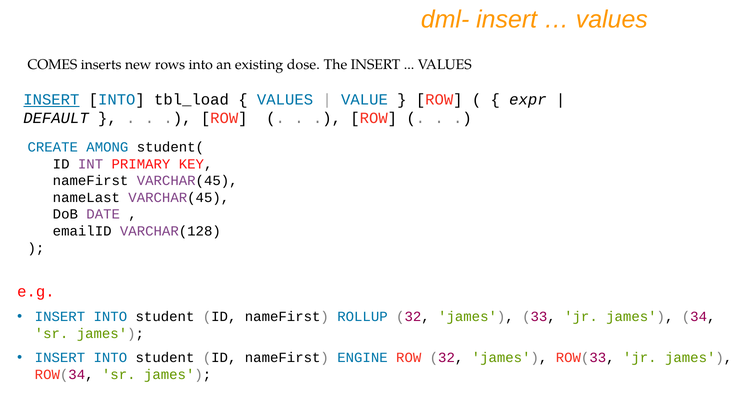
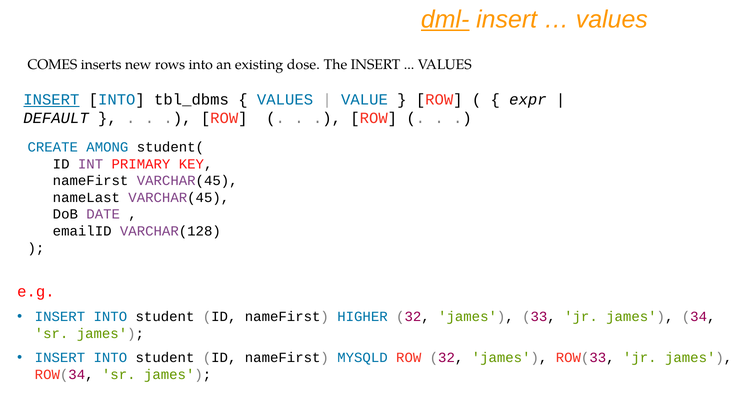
dml- underline: none -> present (445, 19)
tbl_load: tbl_load -> tbl_dbms (192, 100)
ROLLUP: ROLLUP -> HIGHER (362, 317)
ENGINE: ENGINE -> MYSQLD (362, 358)
